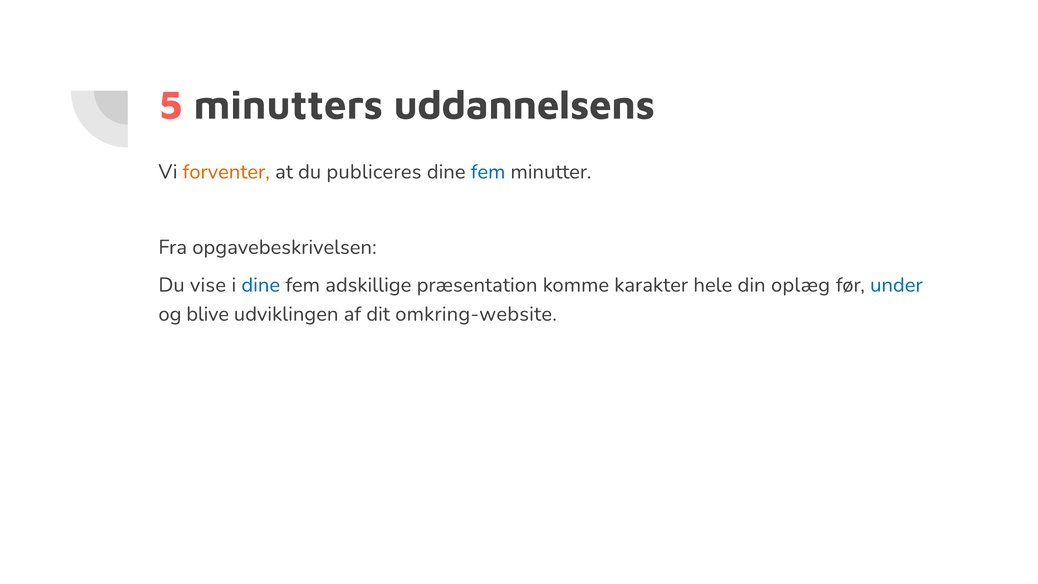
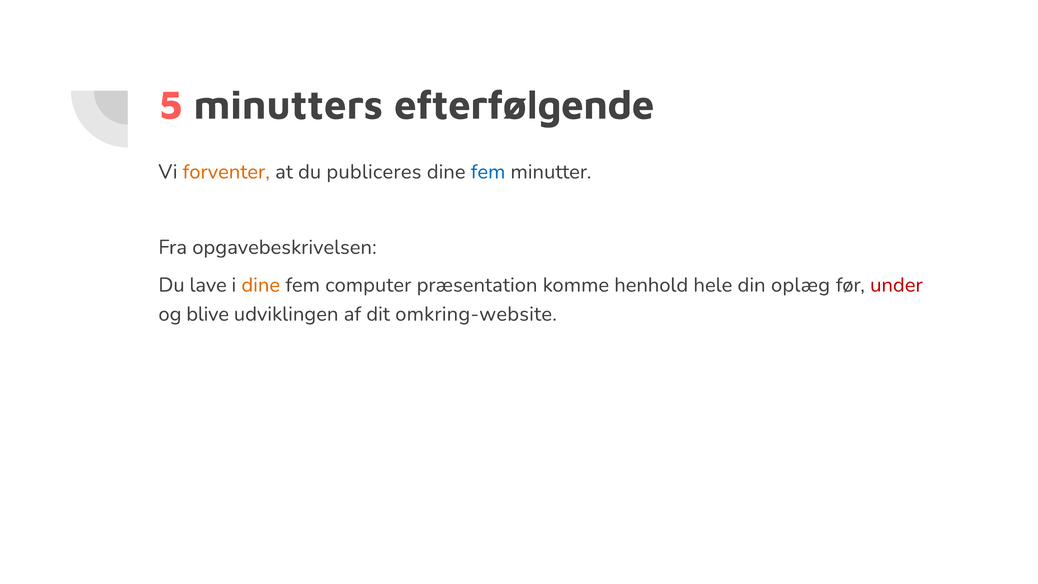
uddannelsens: uddannelsens -> efterfølgende (524, 105)
vise: vise -> lave (208, 285)
dine colour: blue -> orange (261, 285)
adskillige: adskillige -> computer (368, 285)
karakter: karakter -> henhold (651, 285)
under colour: blue -> red (896, 285)
